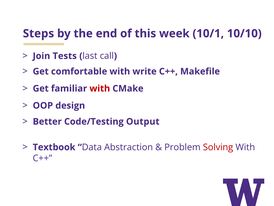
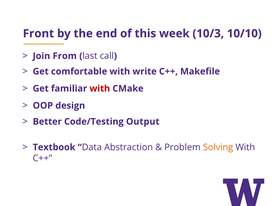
Steps: Steps -> Front (38, 33)
10/1: 10/1 -> 10/3 (208, 33)
Tests: Tests -> From (65, 56)
Solving colour: red -> orange (218, 147)
